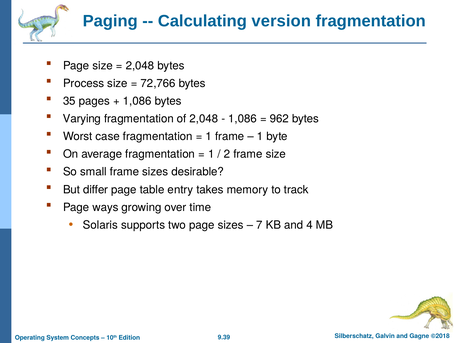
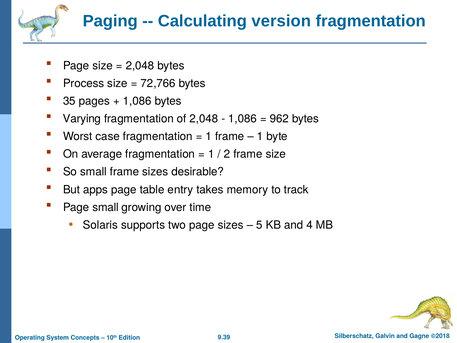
differ: differ -> apps (96, 189)
Page ways: ways -> small (106, 207)
7: 7 -> 5 (260, 225)
